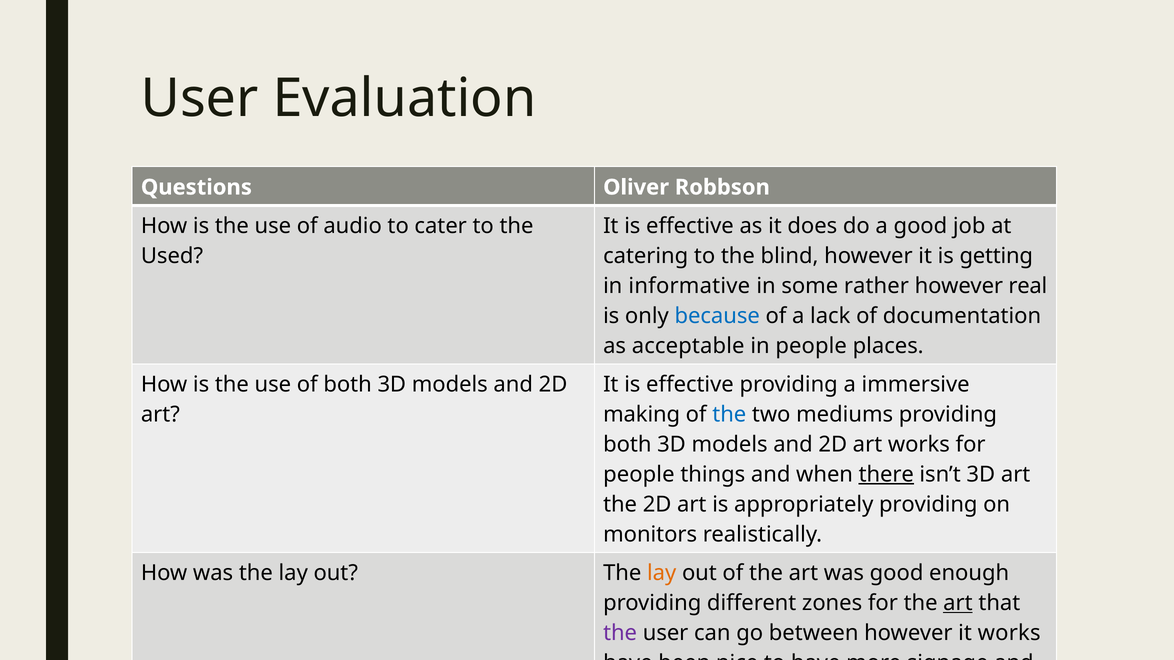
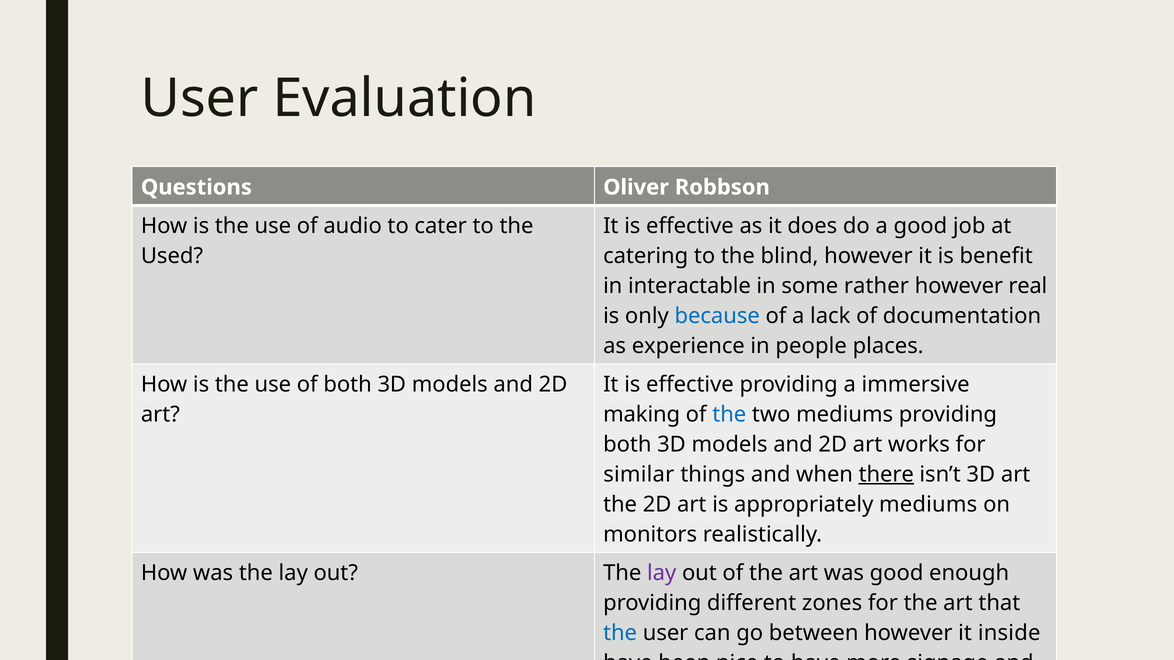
getting: getting -> benefit (996, 256)
informative: informative -> interactable (689, 286)
acceptable: acceptable -> experience (688, 346)
people: people -> similar (639, 475)
appropriately providing: providing -> mediums (928, 505)
lay colour: orange -> purple (662, 573)
art underline: present -> none (958, 603)
the colour: purple -> blue (620, 633)
it works: works -> inside (1009, 633)
